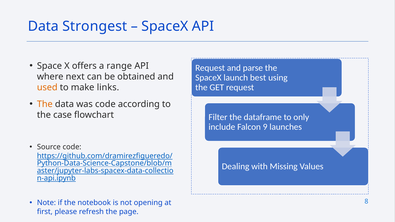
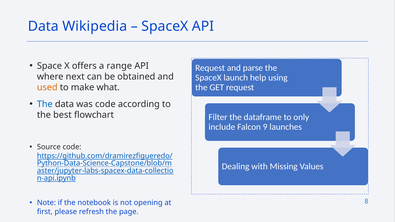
Strongest: Strongest -> Wikipedia (95, 26)
best: best -> help (258, 78)
links: links -> what (108, 88)
The colour: orange -> blue (45, 104)
case: case -> best (62, 115)
